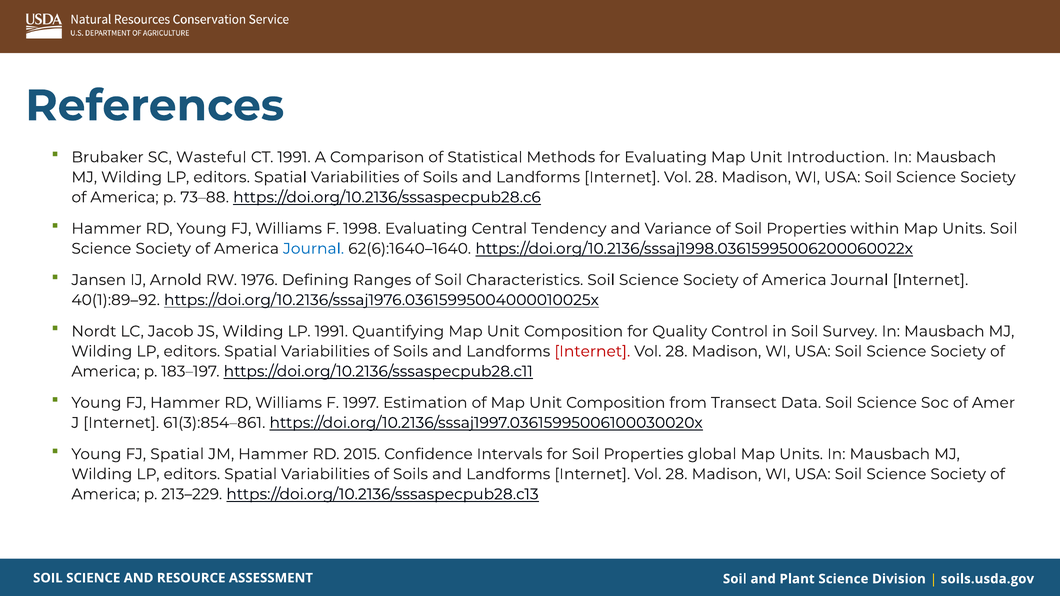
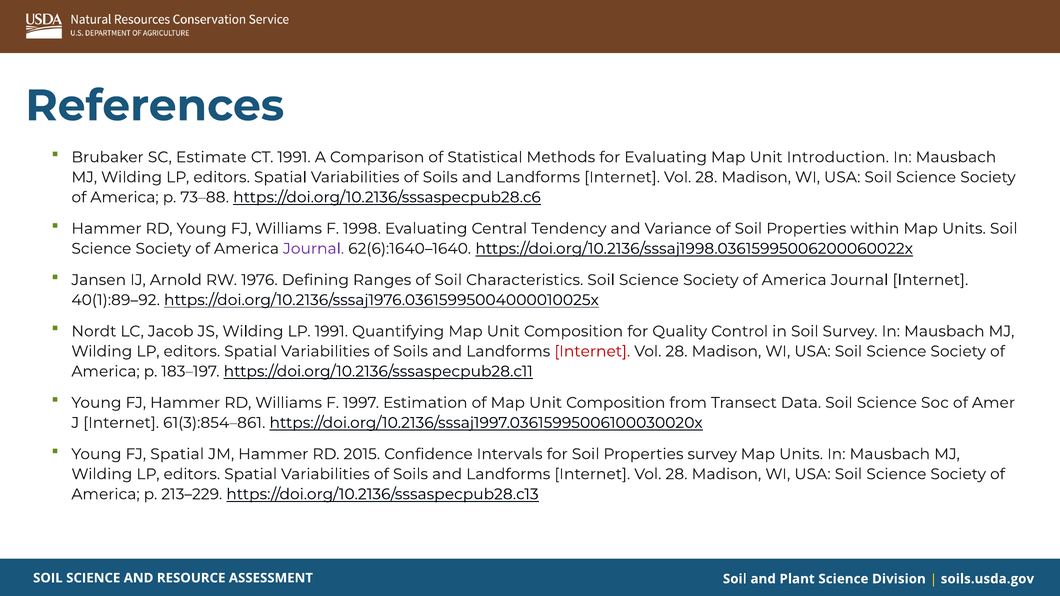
Wasteful: Wasteful -> Estimate (211, 157)
Journal colour: blue -> purple (314, 249)
Properties global: global -> survey (712, 454)
